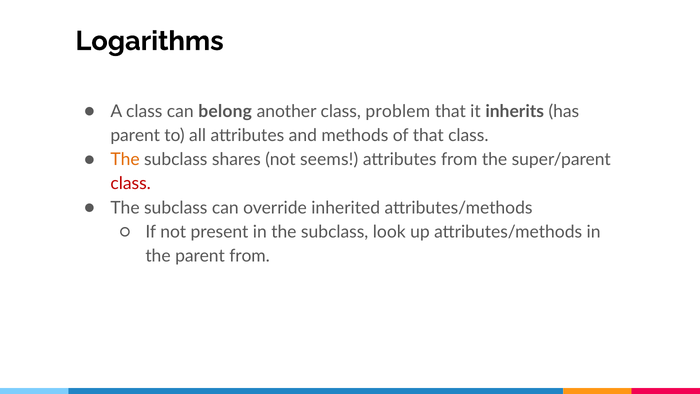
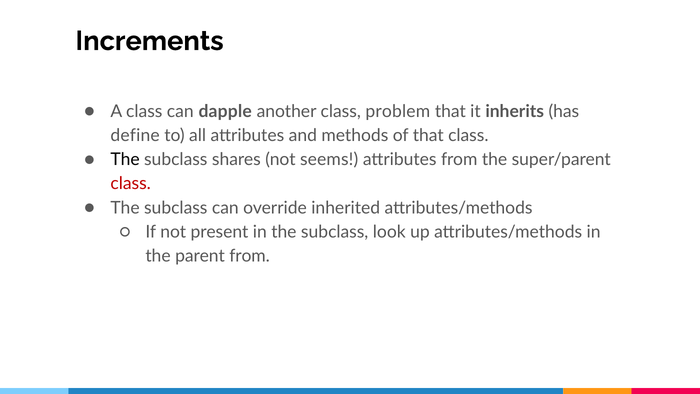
Logarithms: Logarithms -> Increments (150, 41)
belong: belong -> dapple (225, 111)
parent: parent -> define (135, 135)
The colour: orange -> black (125, 159)
